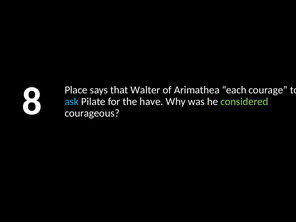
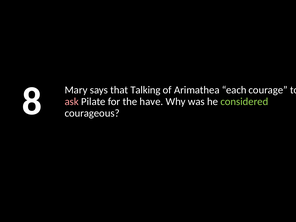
Place: Place -> Mary (76, 90)
Walter: Walter -> Talking (145, 90)
ask colour: light blue -> pink (72, 102)
